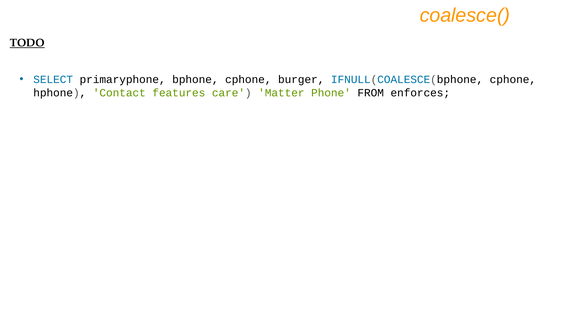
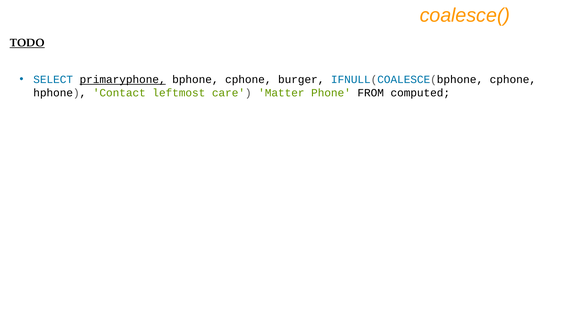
primaryphone underline: none -> present (123, 79)
features: features -> leftmost (179, 93)
enforces: enforces -> computed (420, 93)
